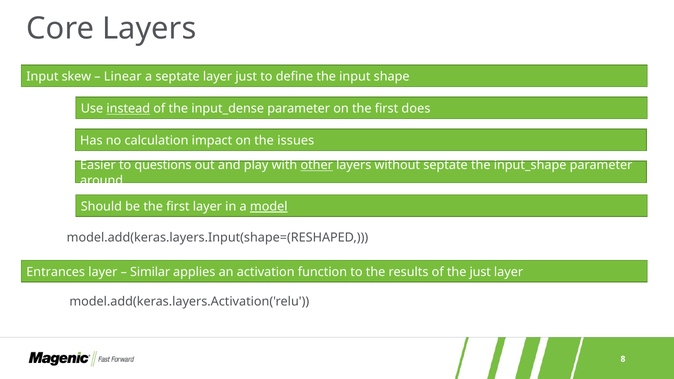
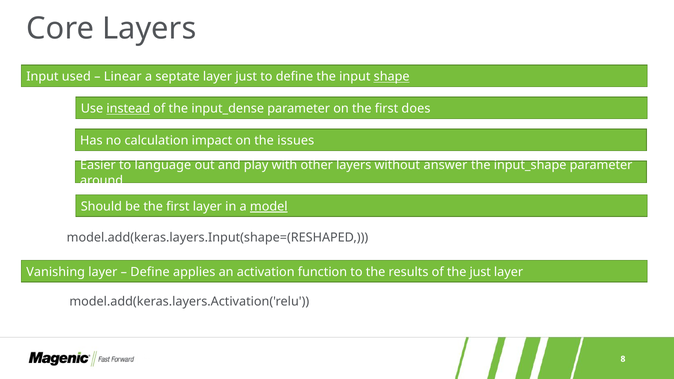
skew: skew -> used (76, 77)
shape underline: none -> present (392, 77)
questions: questions -> language (163, 165)
other underline: present -> none (317, 165)
without septate: septate -> answer (445, 165)
Entrances: Entrances -> Vanishing (56, 272)
Similar: Similar -> Define (150, 272)
